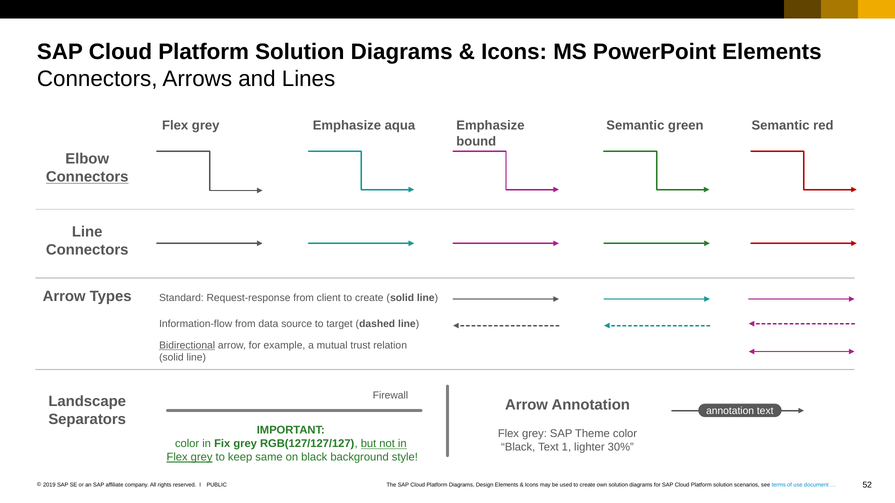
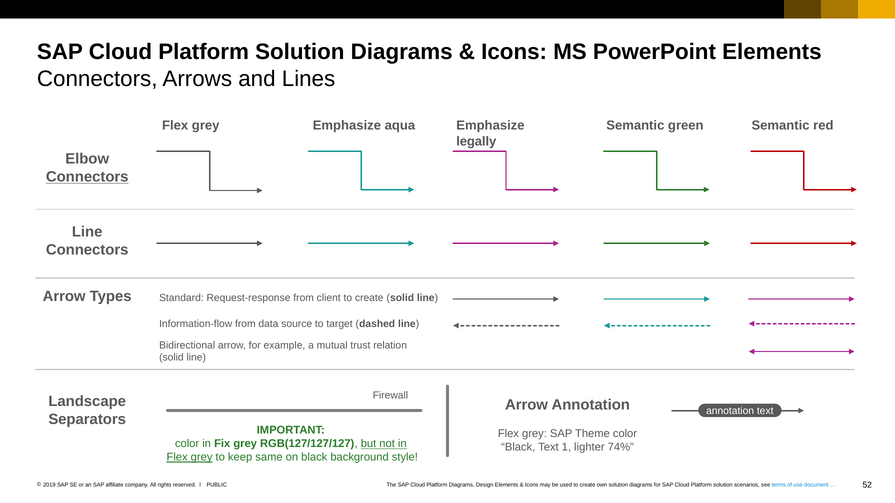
bound: bound -> legally (476, 141)
Bidirectional underline: present -> none (187, 346)
30%: 30% -> 74% (621, 447)
